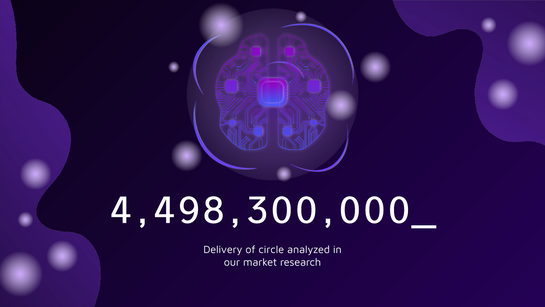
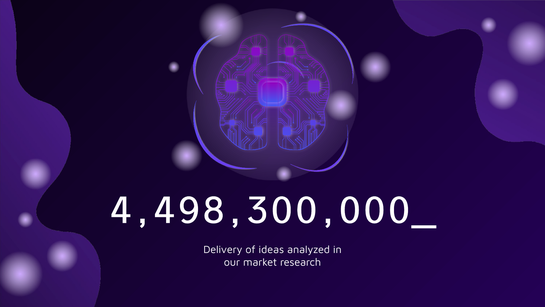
circle: circle -> ideas (271, 249)
